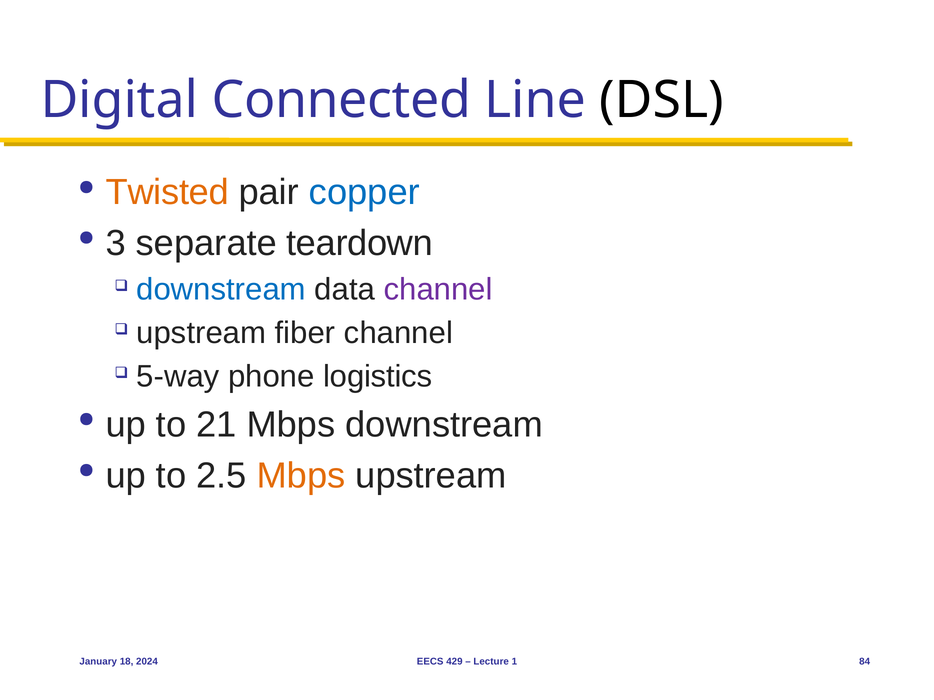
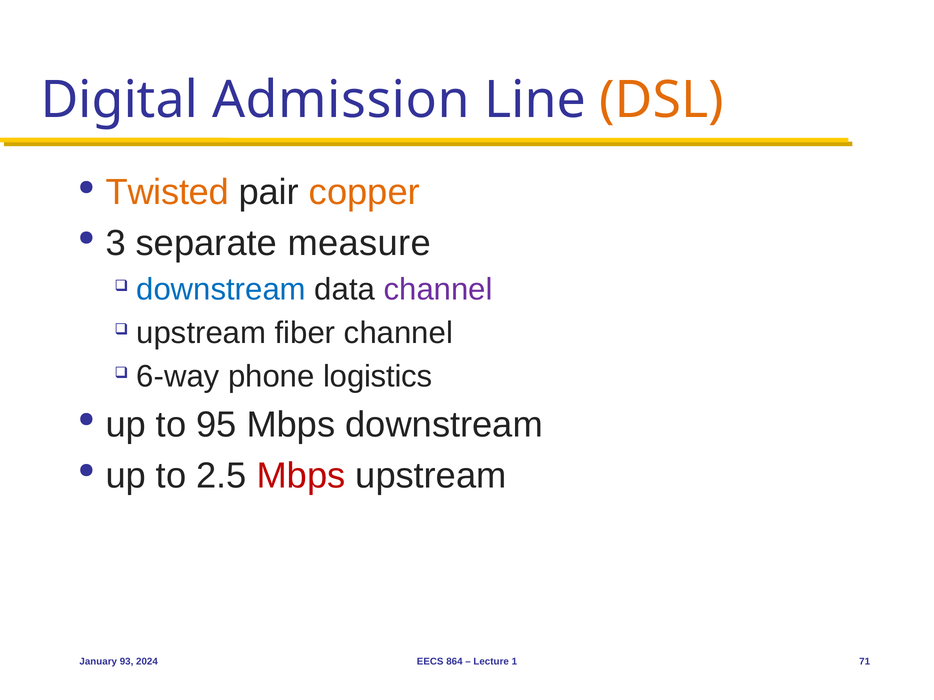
Connected: Connected -> Admission (341, 100)
DSL colour: black -> orange (662, 100)
copper colour: blue -> orange (364, 192)
teardown: teardown -> measure (359, 243)
5-way: 5-way -> 6-way (178, 377)
21: 21 -> 95 (216, 425)
Mbps colour: orange -> red (301, 476)
18: 18 -> 93 (127, 662)
429: 429 -> 864 (454, 662)
84: 84 -> 71 (865, 662)
